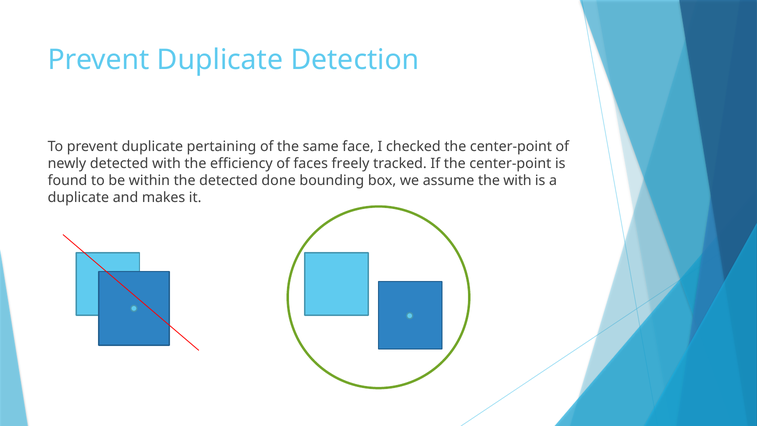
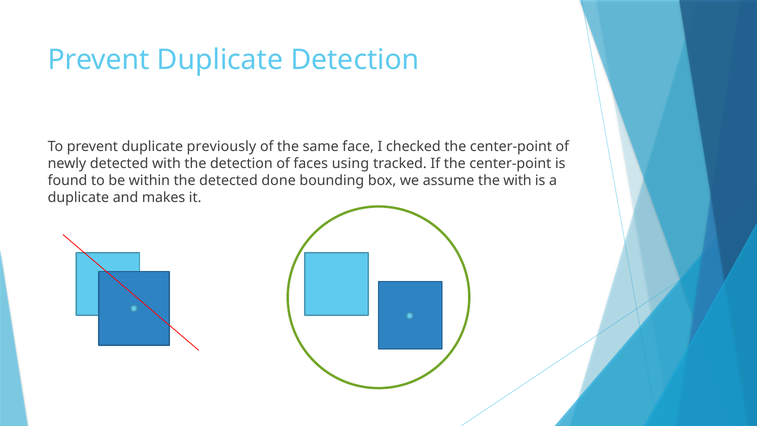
pertaining: pertaining -> previously (221, 147)
the efficiency: efficiency -> detection (241, 164)
freely: freely -> using (350, 164)
